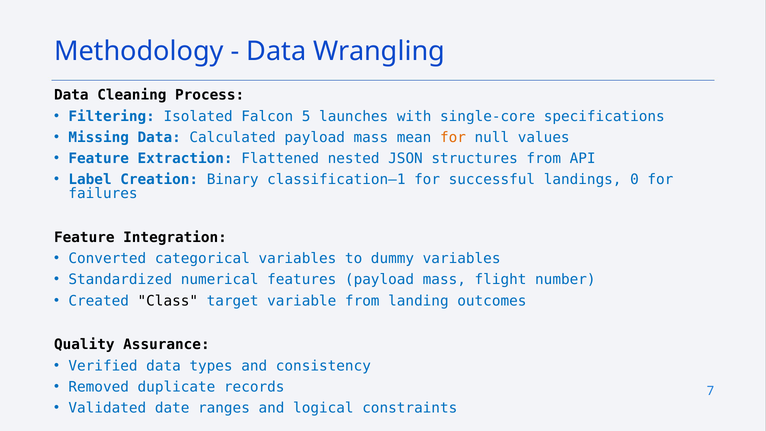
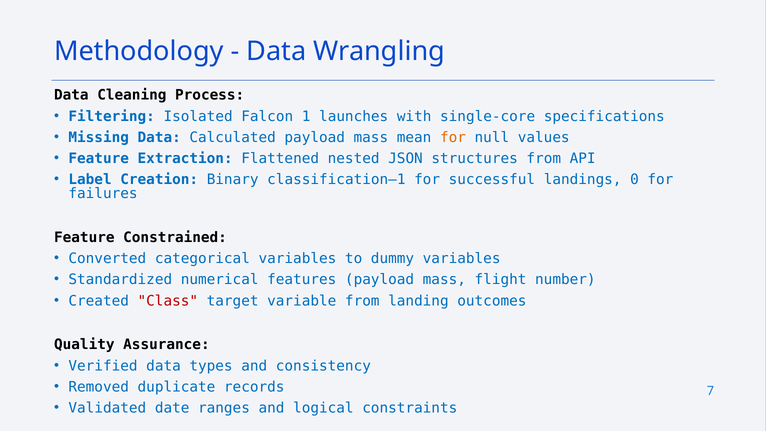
5: 5 -> 1 (306, 116)
Integration: Integration -> Constrained (175, 237)
Class colour: black -> red (168, 301)
